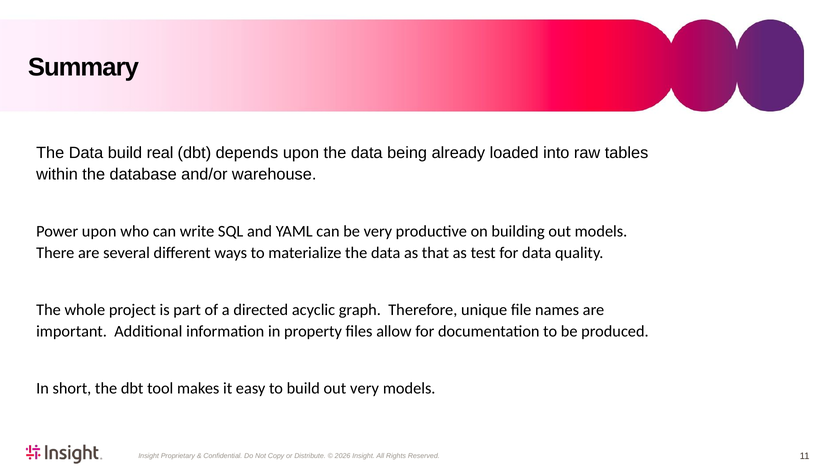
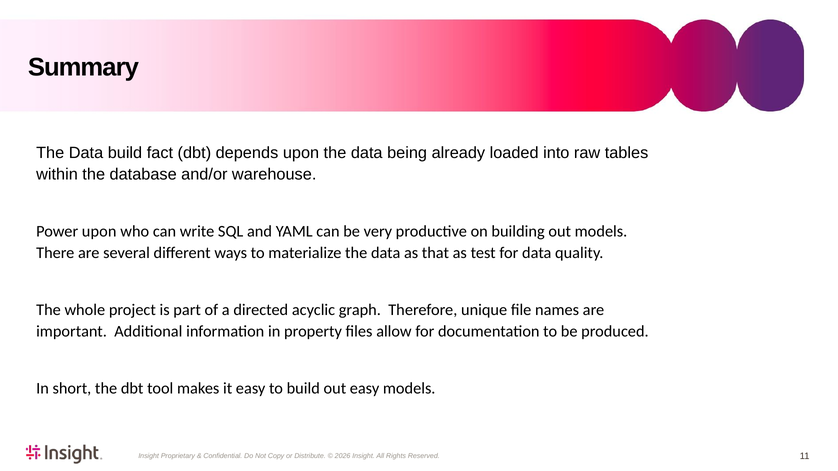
real: real -> fact (160, 153)
out very: very -> easy (365, 389)
